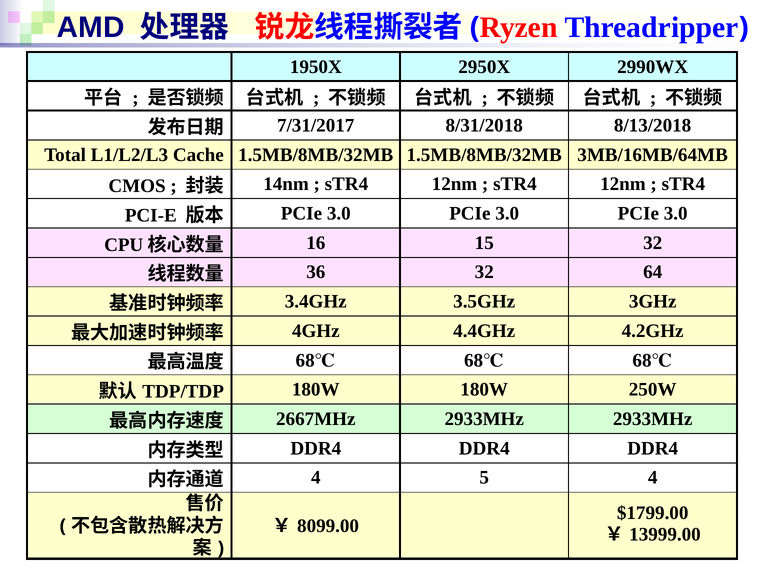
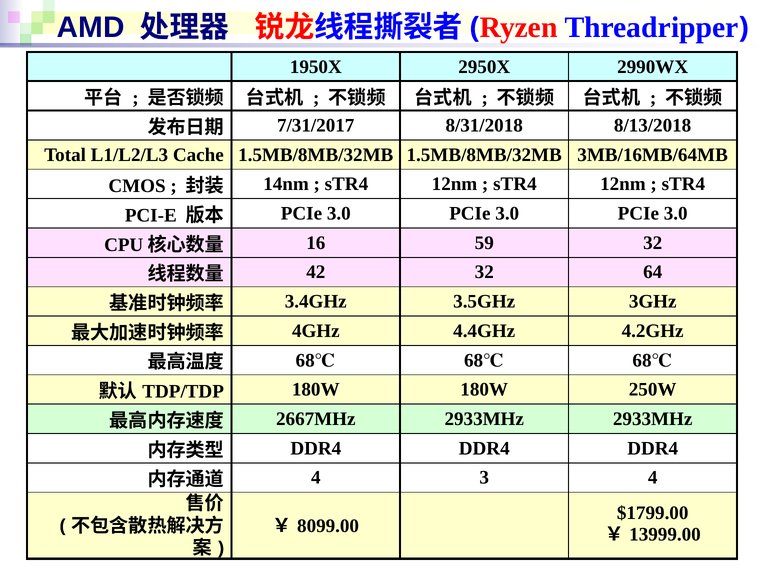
15: 15 -> 59 (484, 243)
36: 36 -> 42 (316, 272)
5: 5 -> 3 (484, 478)
